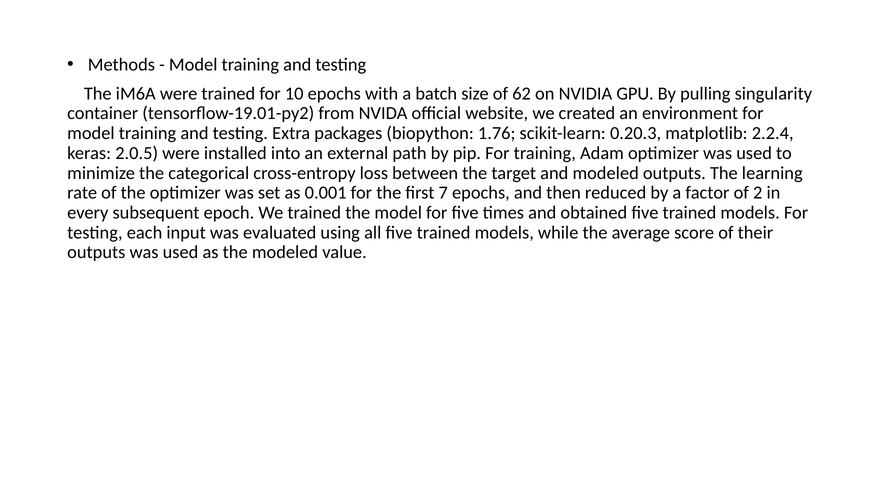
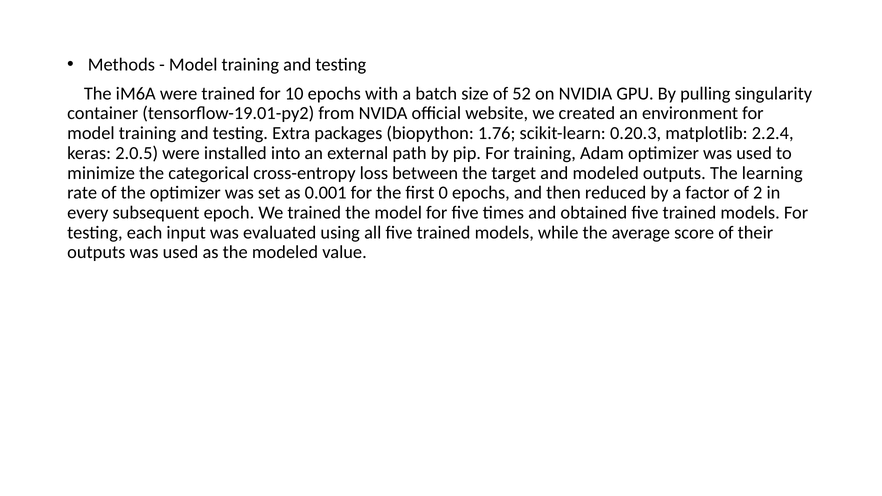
62: 62 -> 52 (522, 94)
7: 7 -> 0 (443, 193)
